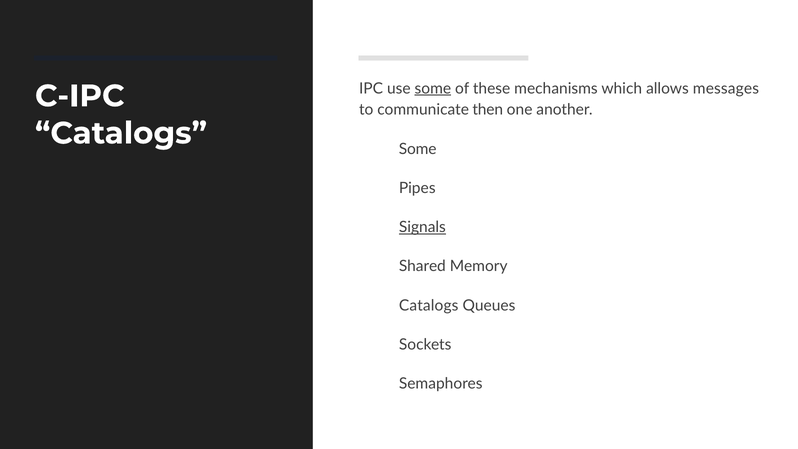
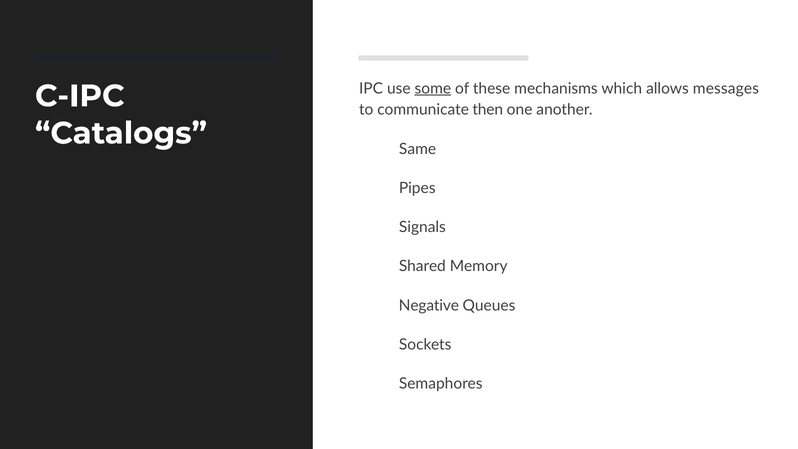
Some: Some -> Same (418, 149)
Signals underline: present -> none (422, 227)
Catalogs: Catalogs -> Negative (429, 305)
